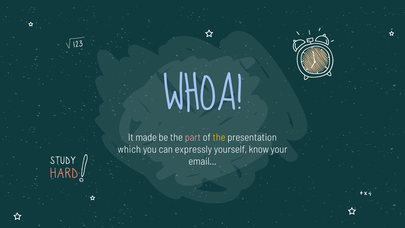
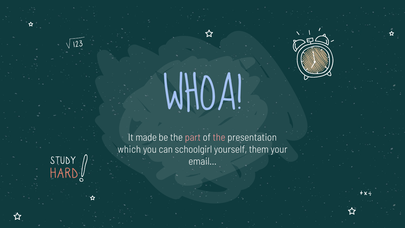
the colour: yellow -> pink (219, 137)
expressly: expressly -> schoolgirl (193, 149)
know: know -> them (259, 149)
